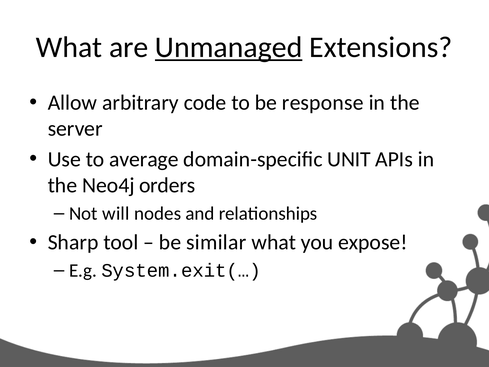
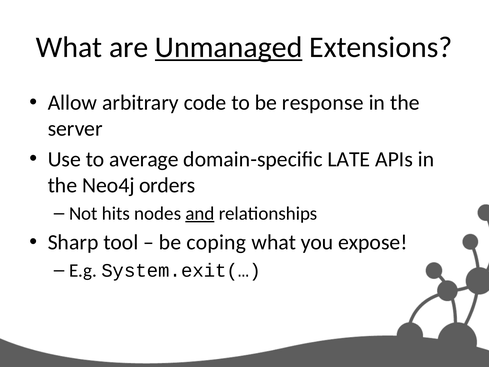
UNIT: UNIT -> LATE (349, 159)
will: will -> hits (116, 213)
and underline: none -> present (200, 213)
similar: similar -> coping (216, 242)
